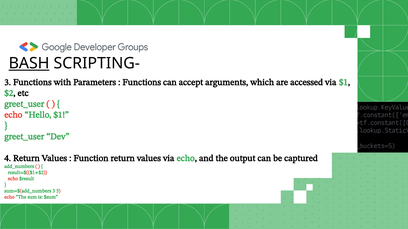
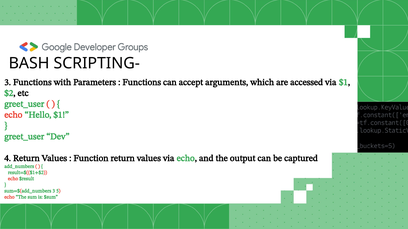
BASH underline: present -> none (29, 64)
